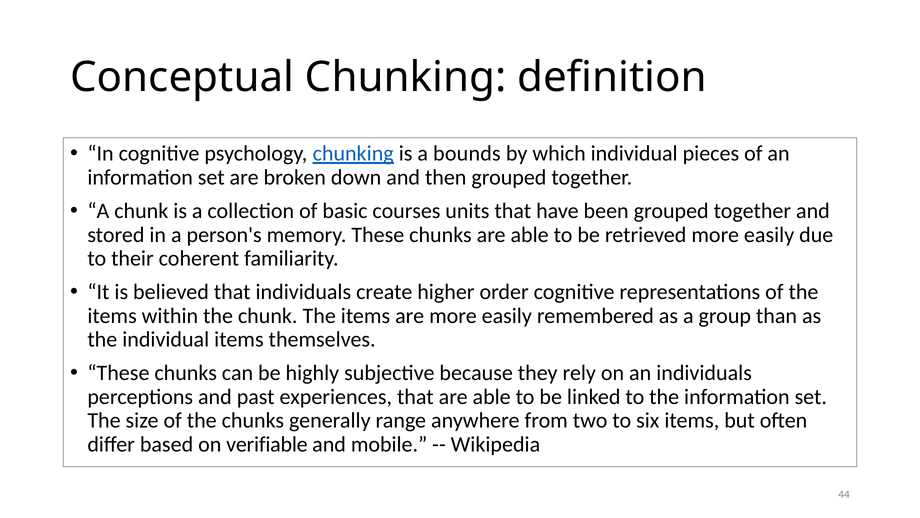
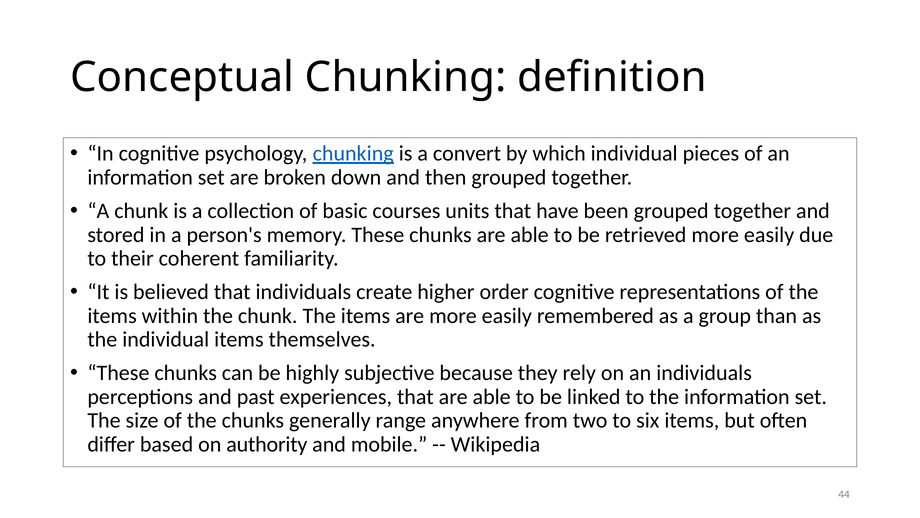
bounds: bounds -> convert (467, 153)
verifiable: verifiable -> authority (267, 444)
